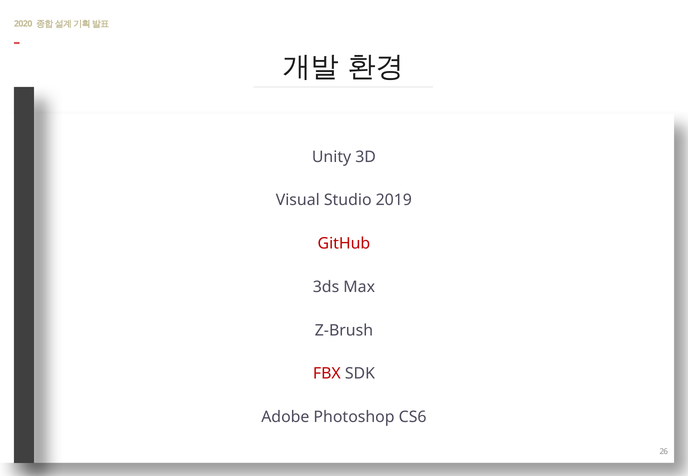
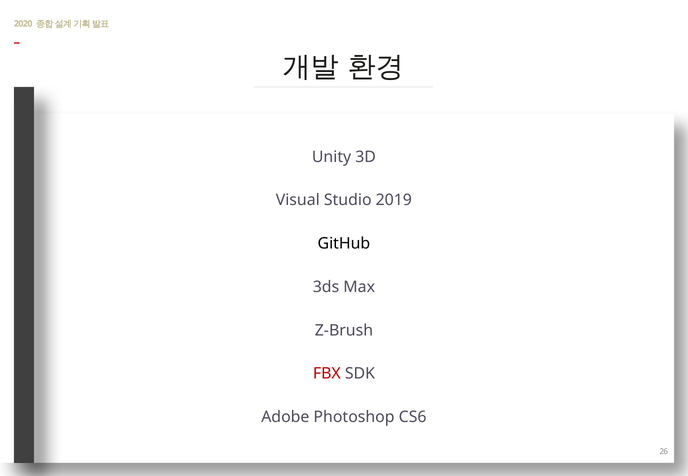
GitHub colour: red -> black (344, 244)
